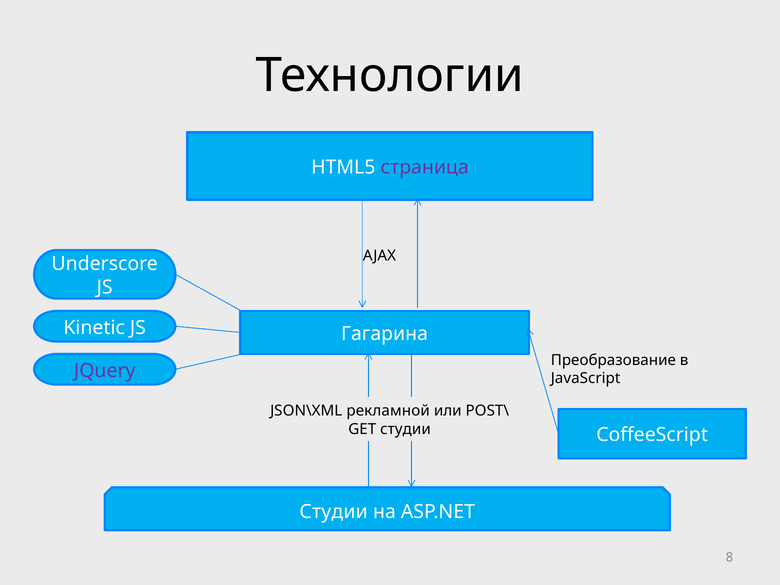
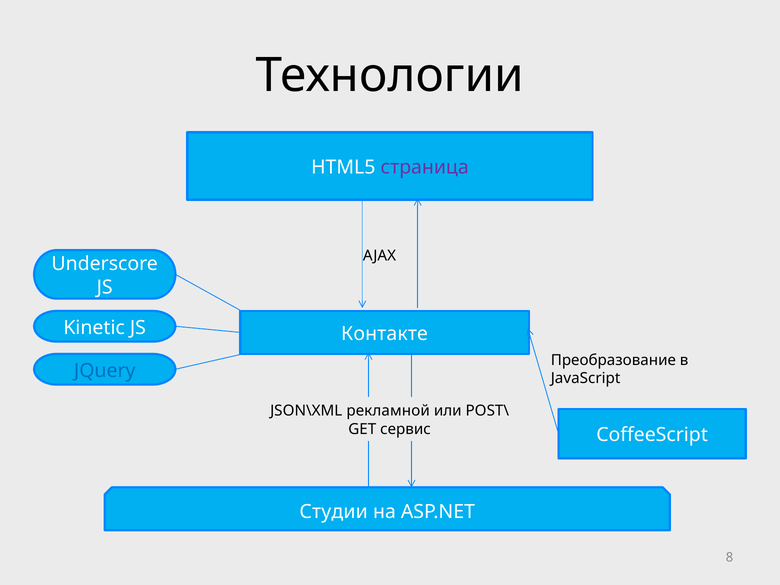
Гагарина: Гагарина -> Контакте (384, 334)
JQuery colour: purple -> blue (105, 371)
студии: студии -> сервис (405, 429)
